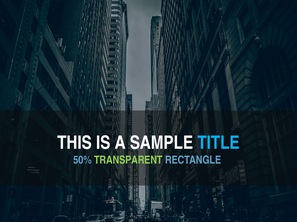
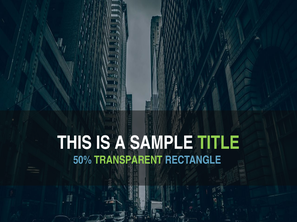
TITLE colour: light blue -> light green (219, 143)
